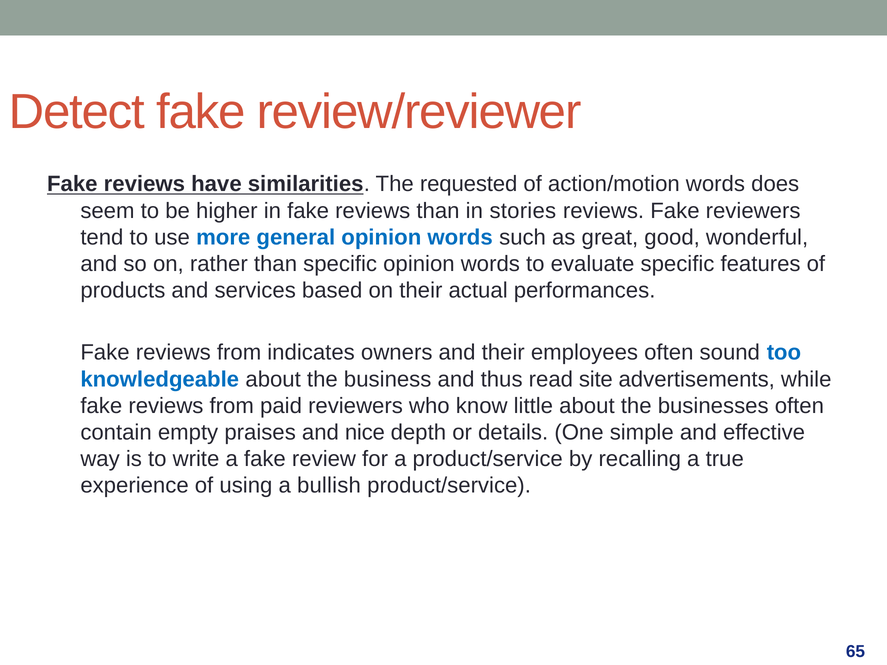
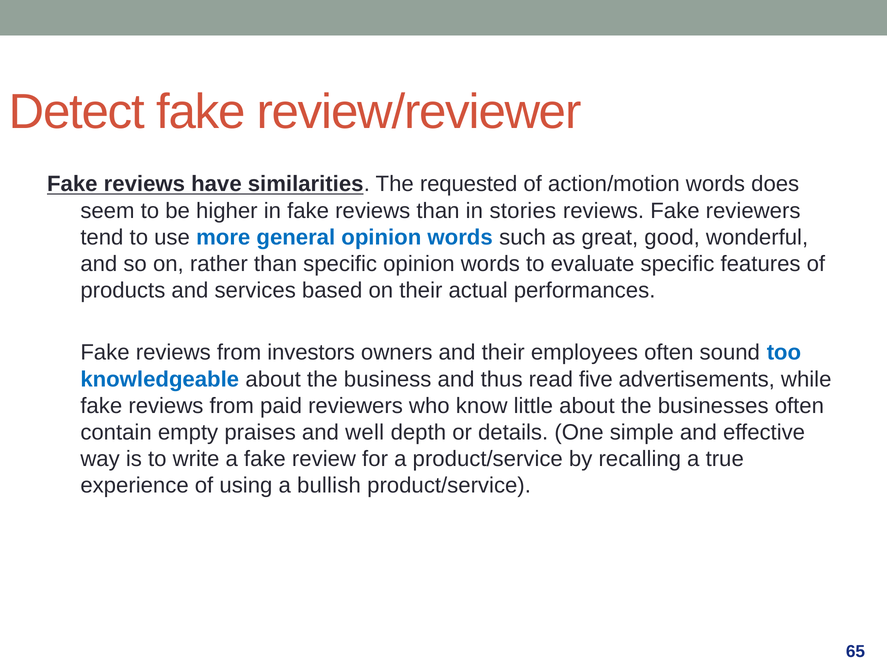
indicates: indicates -> investors (311, 353)
site: site -> five (596, 379)
nice: nice -> well (365, 433)
